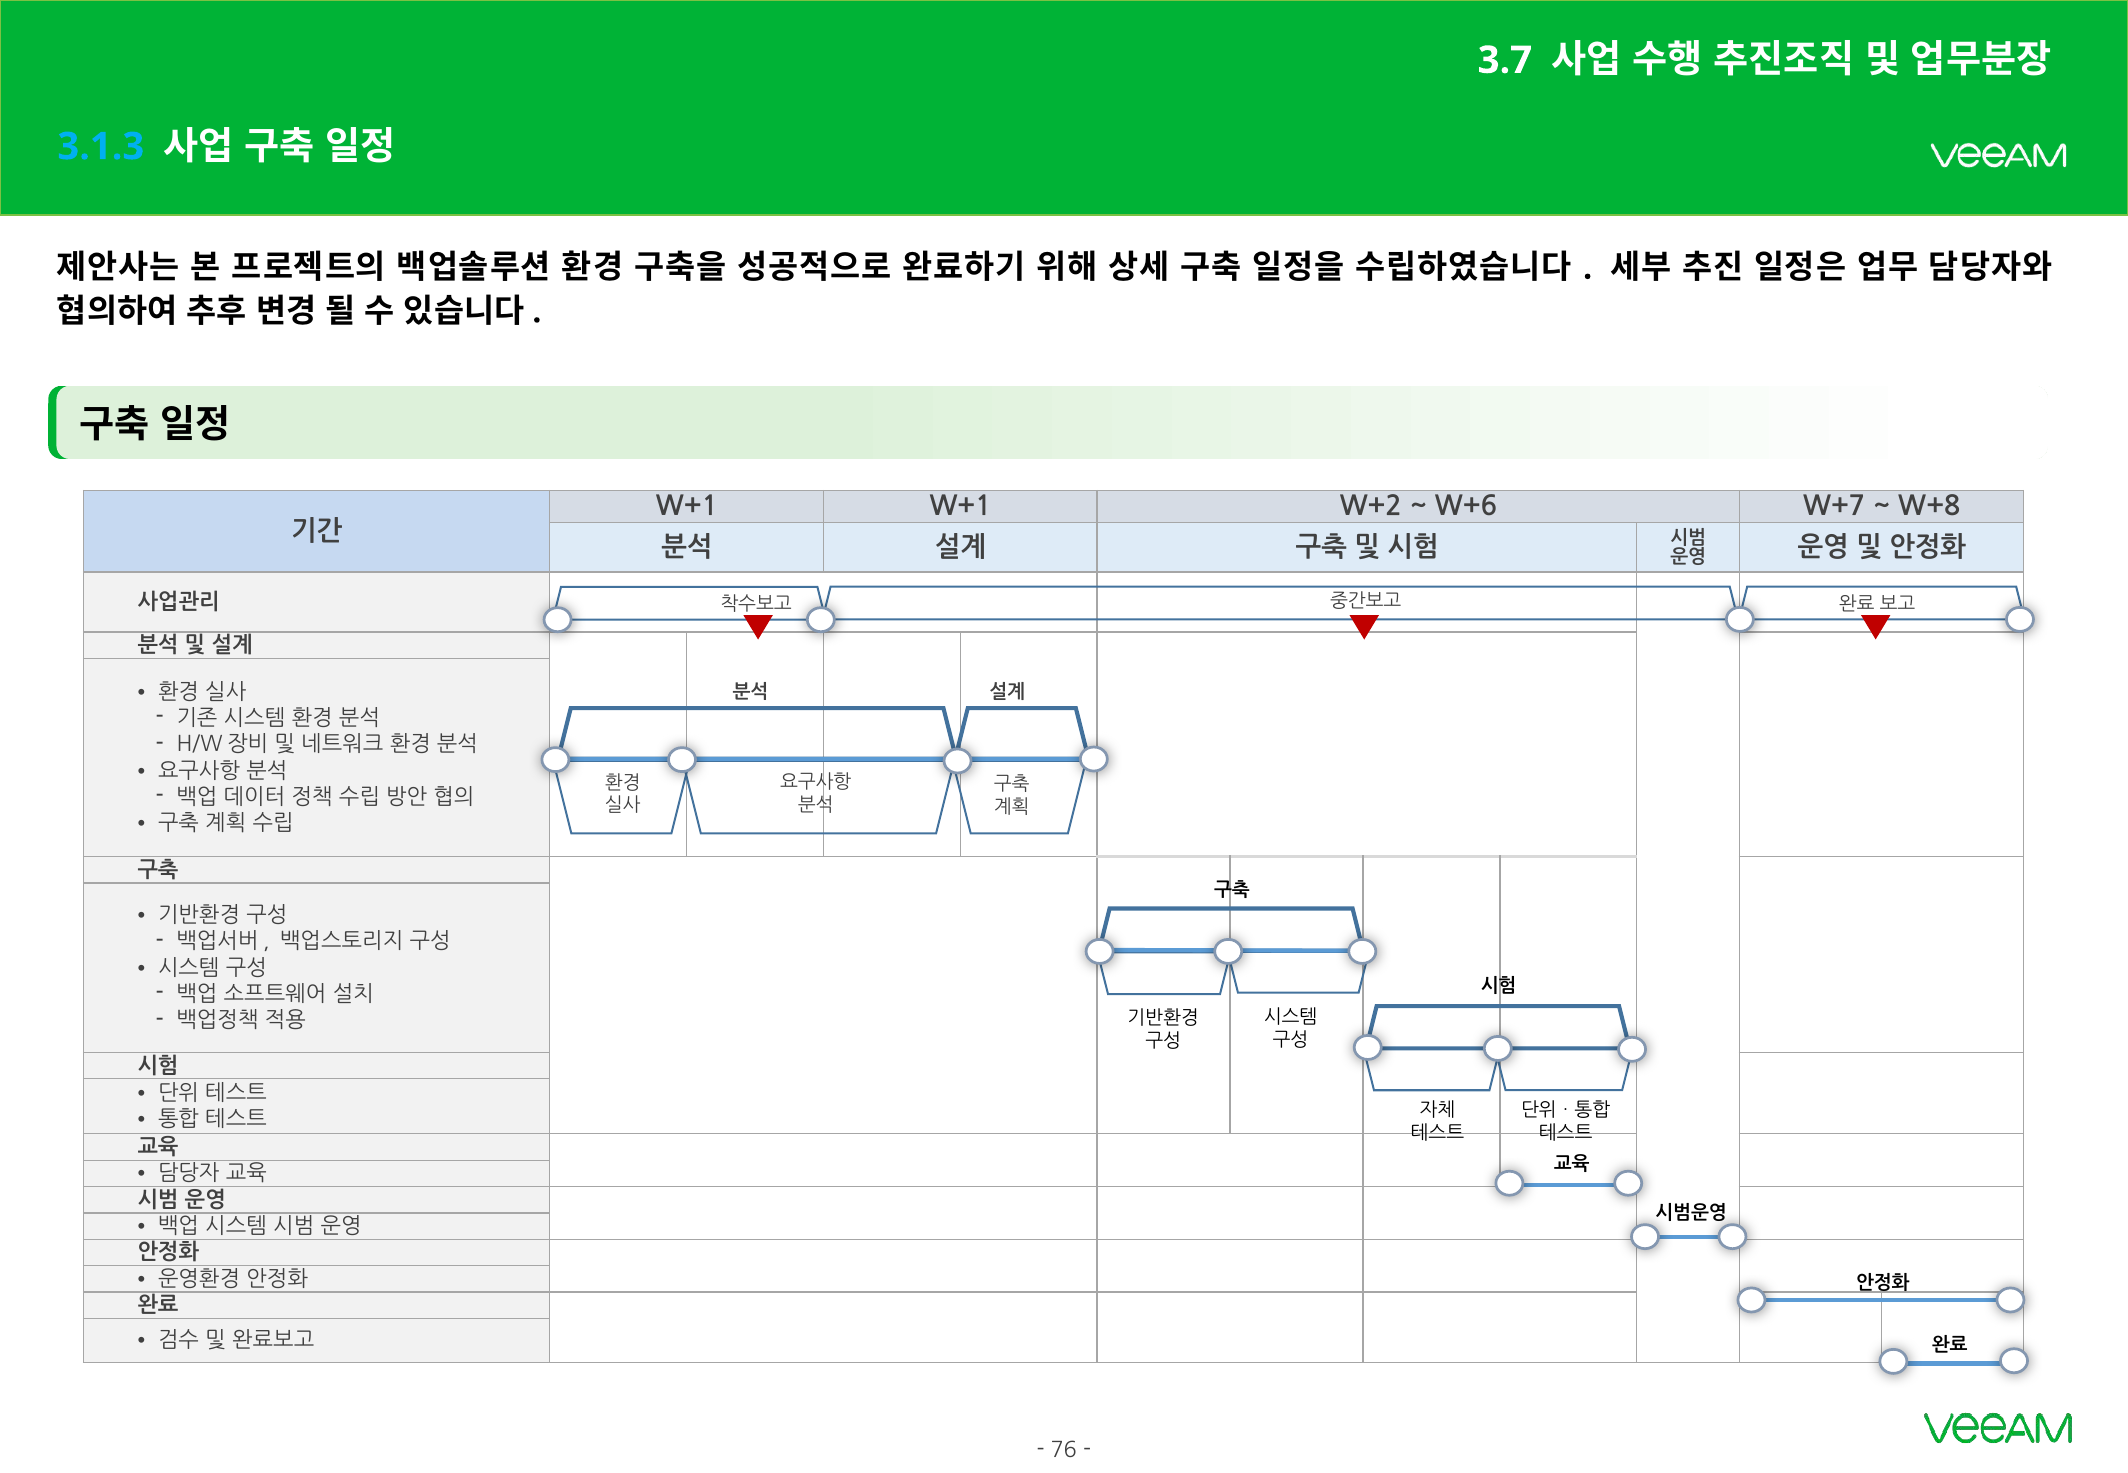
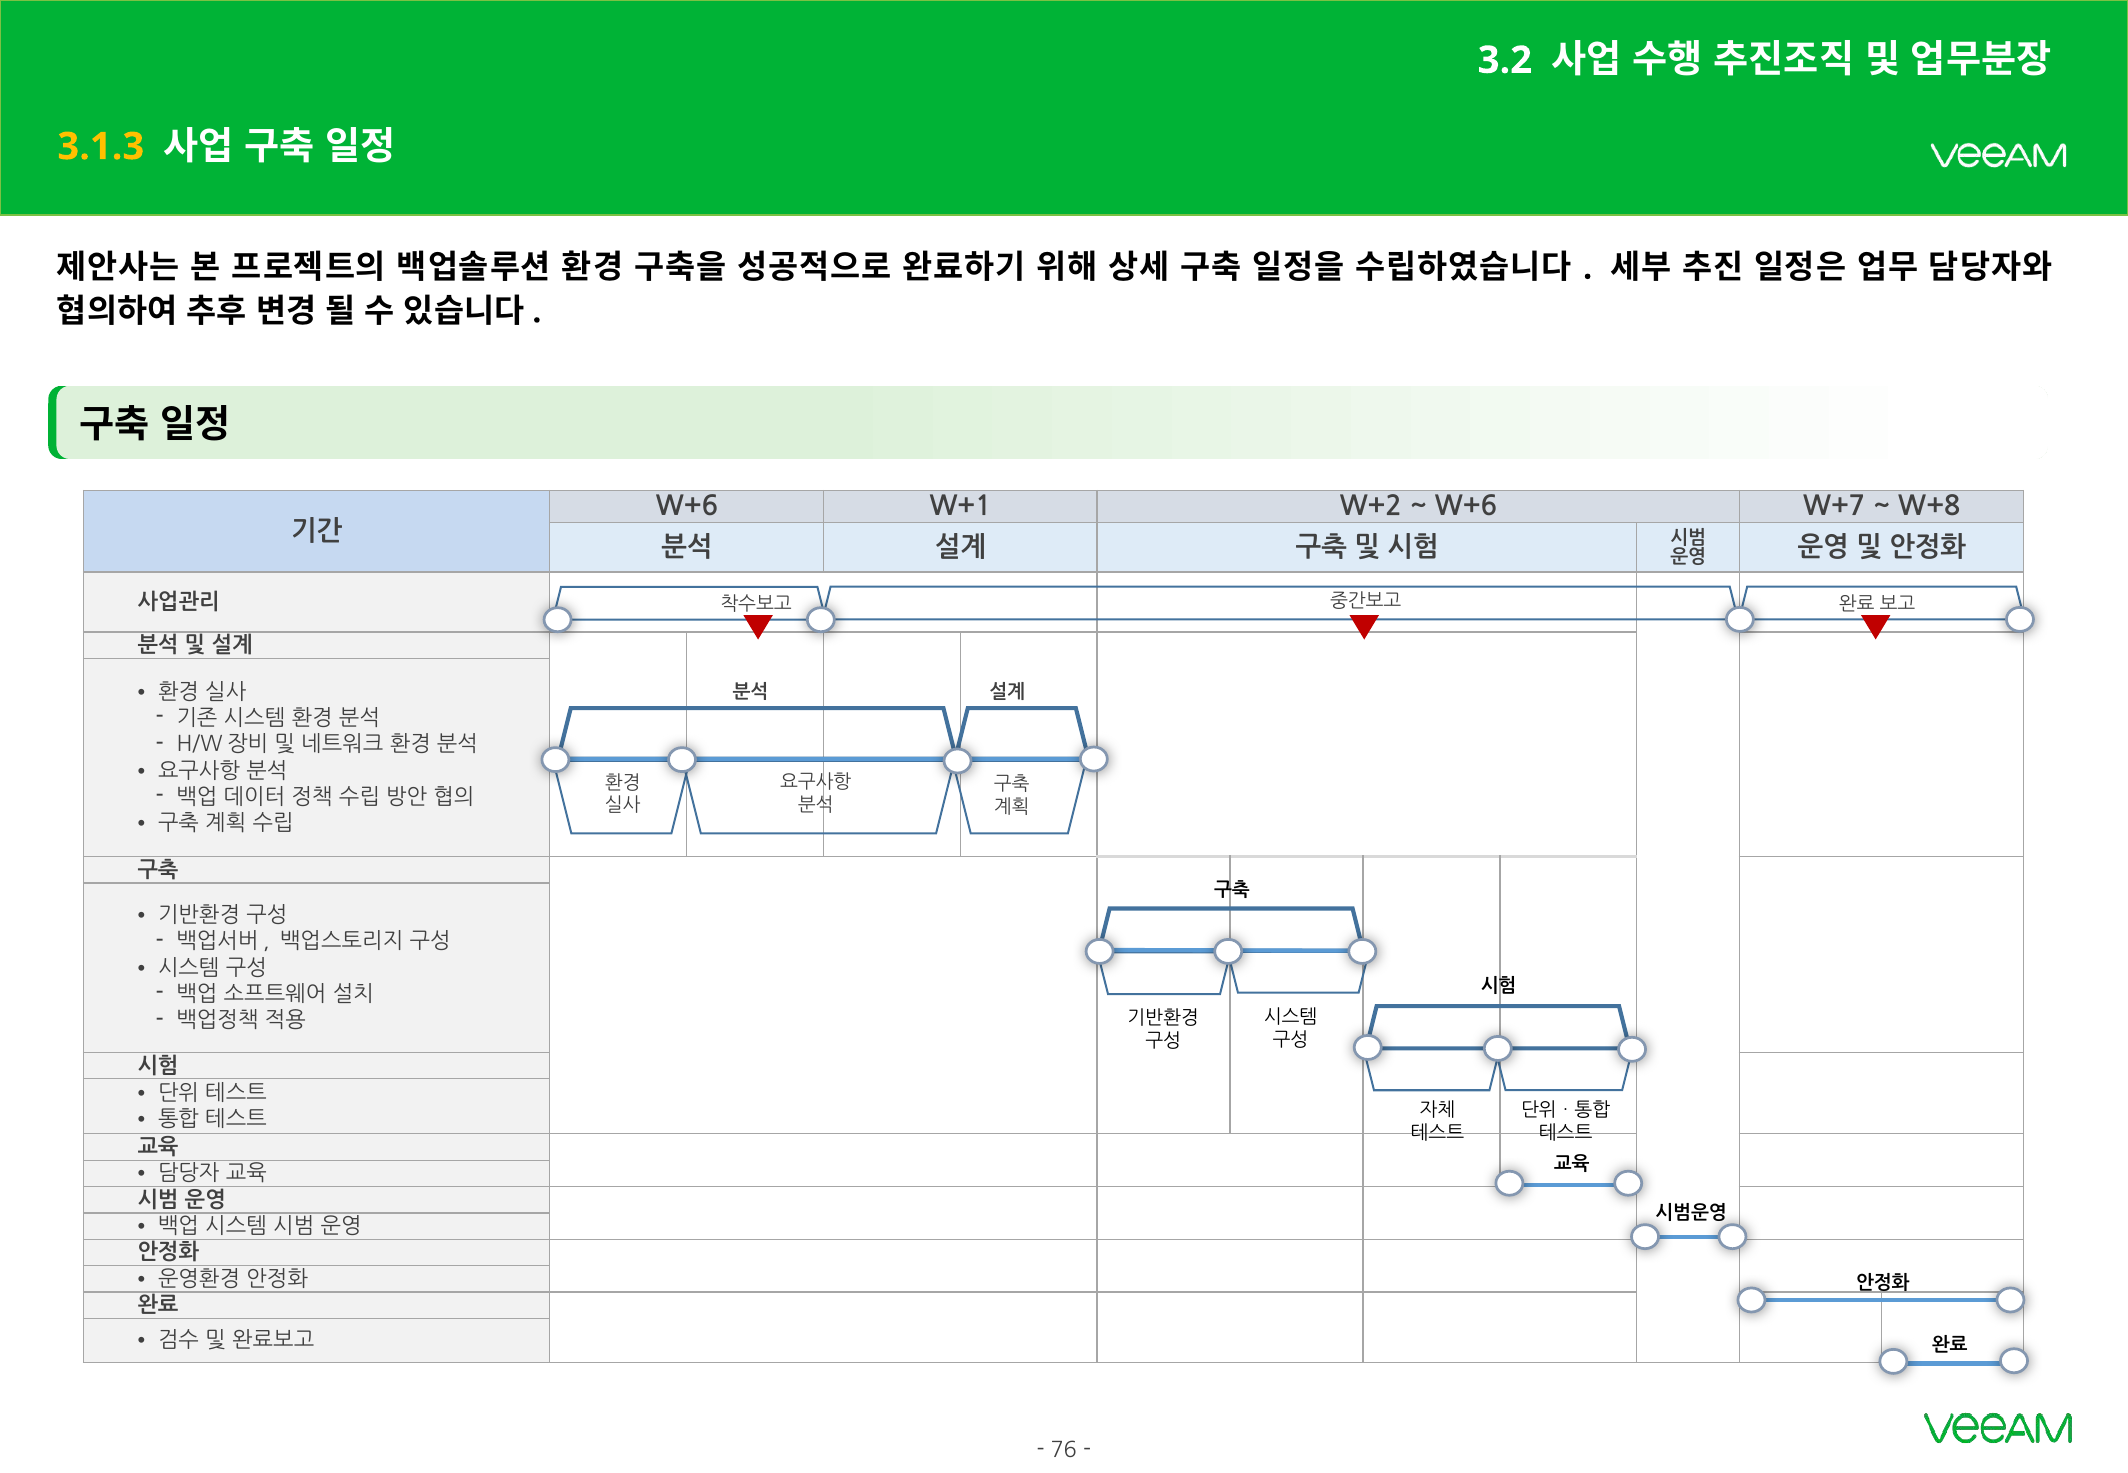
3.7: 3.7 -> 3.2 (1505, 60)
3.1.3 colour: light blue -> yellow (101, 147)
W+1: W+1 -> W+6 (687, 507)
